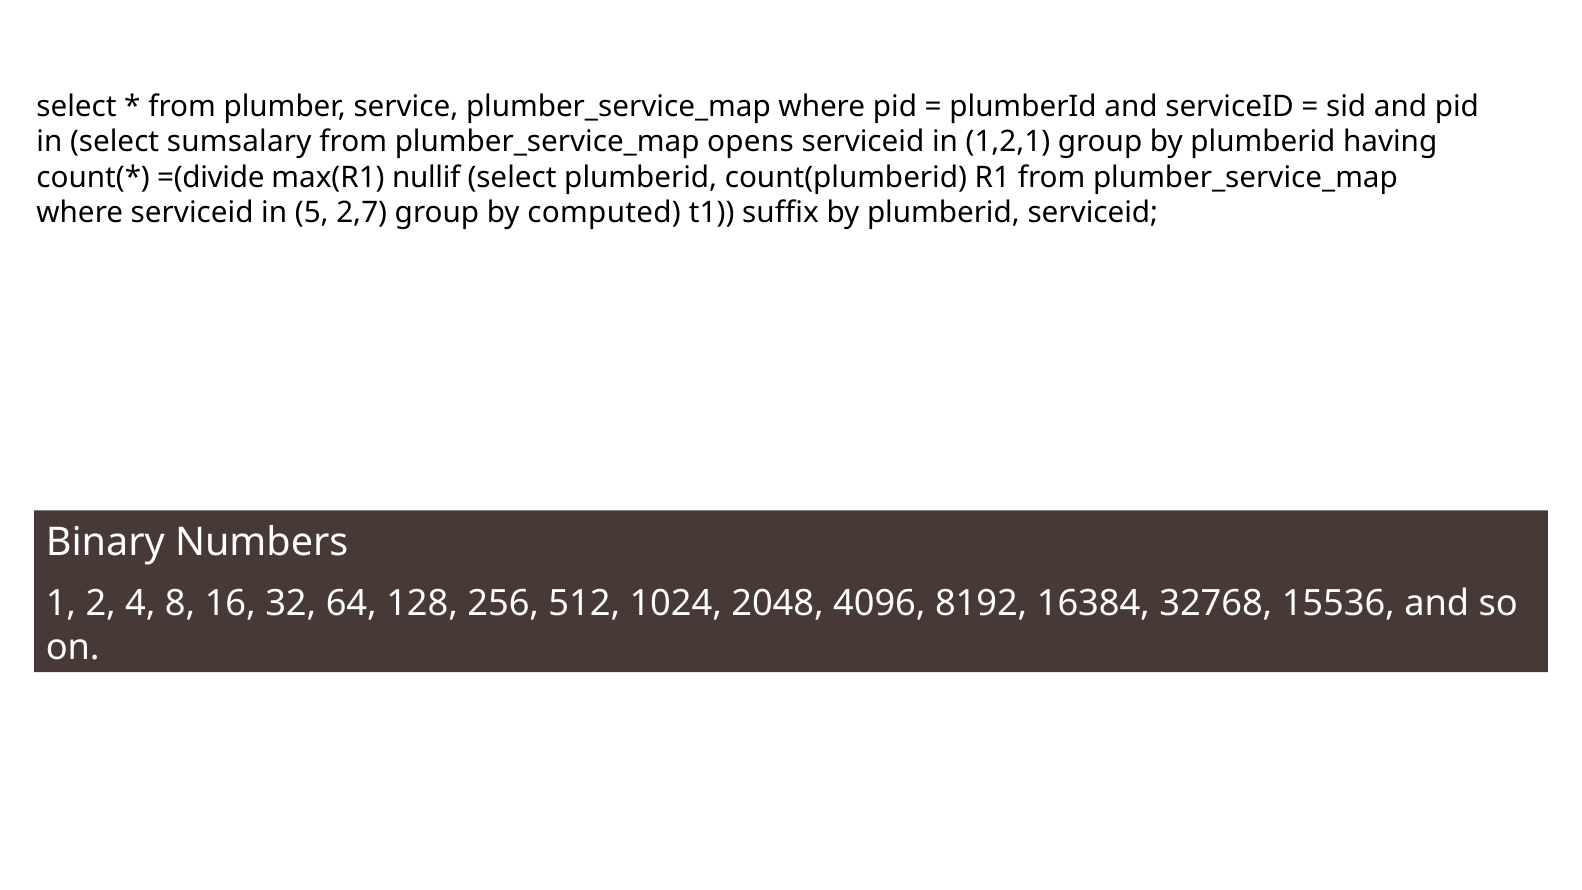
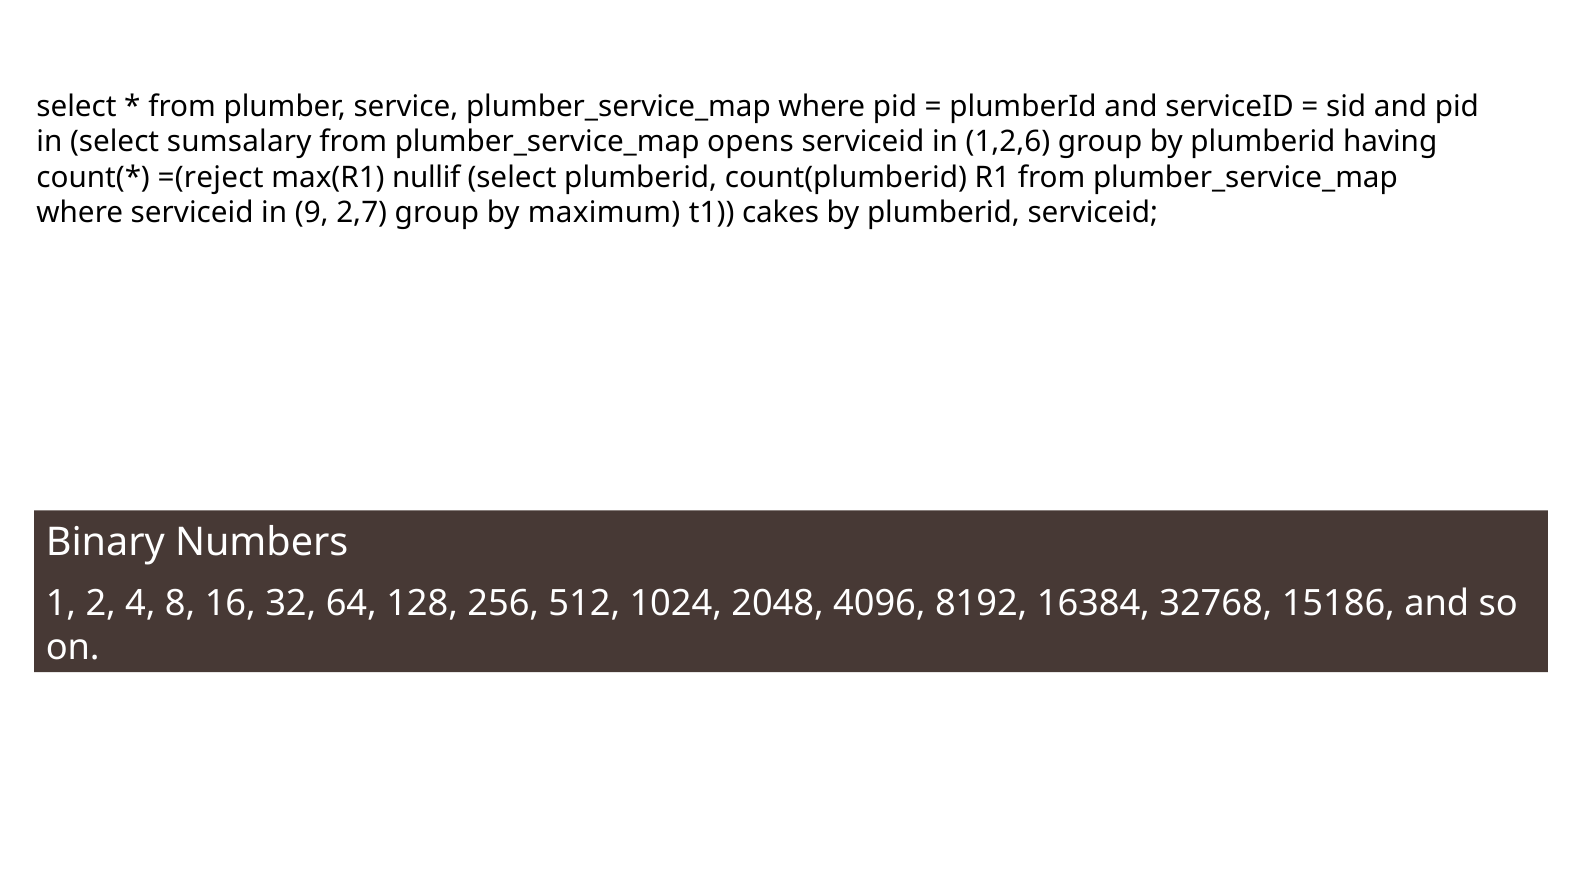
1,2,1: 1,2,1 -> 1,2,6 (1008, 142)
=(divide: =(divide -> =(reject (211, 177)
5: 5 -> 9 (312, 213)
computed: computed -> maximum (604, 213)
suffix: suffix -> cakes (781, 213)
15536: 15536 -> 15186 (1338, 604)
